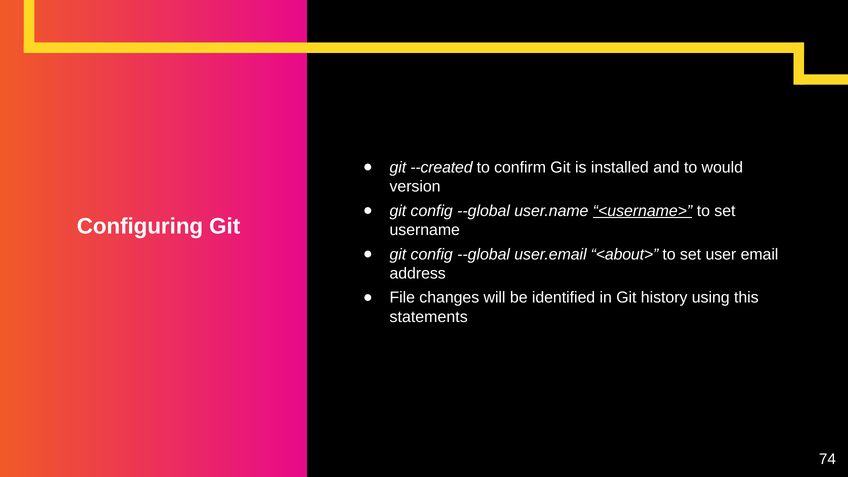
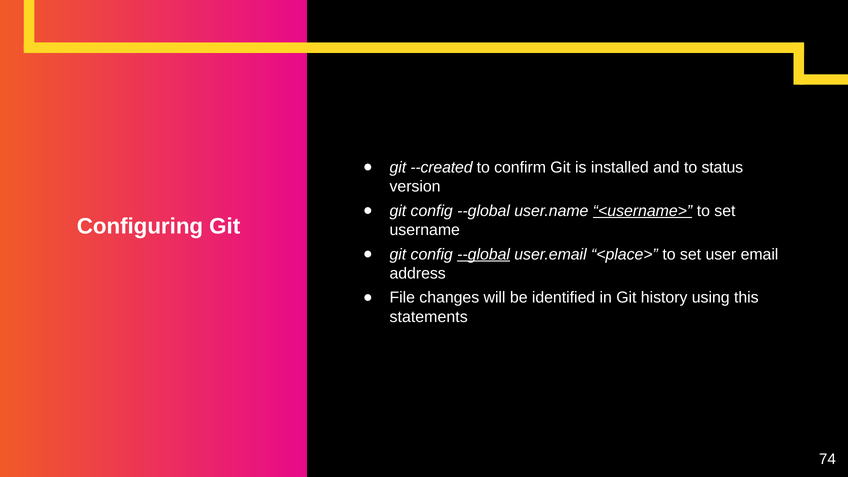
would: would -> status (722, 167)
--global underline: none -> present (484, 254)
<about>: <about> -> <place> (624, 254)
